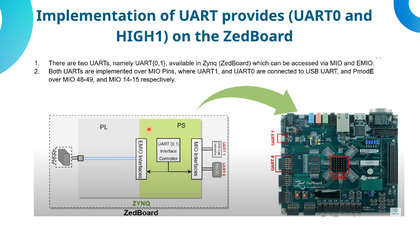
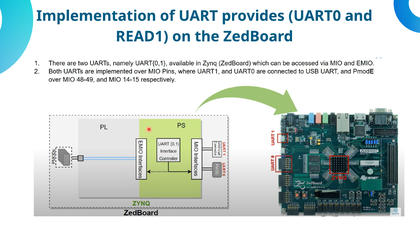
HIGH1: HIGH1 -> READ1 (142, 37)
